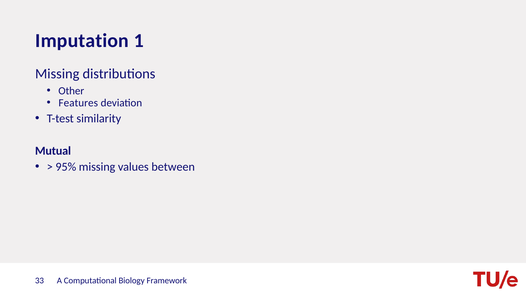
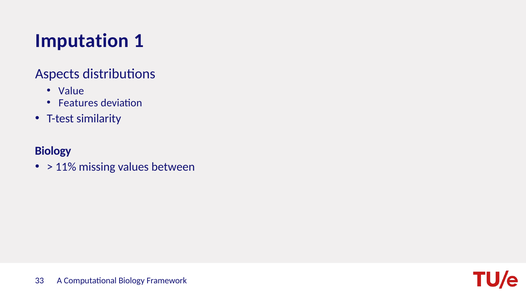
Missing: Missing -> Aspects (57, 74)
Other: Other -> Value (71, 91)
Mutual: Mutual -> Biology (53, 151)
95%: 95% -> 11% (66, 167)
